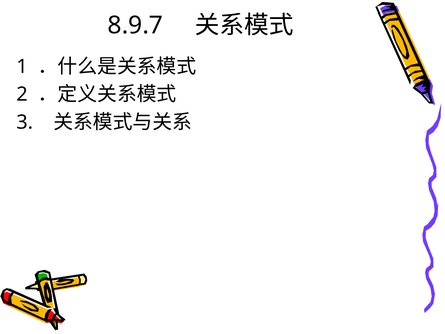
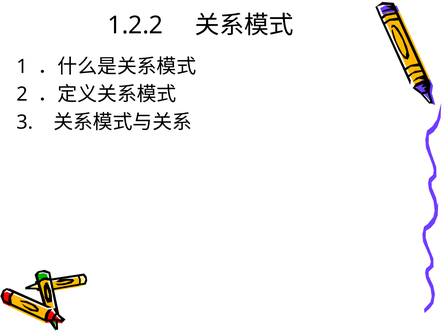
8.9.7: 8.9.7 -> 1.2.2 (135, 25)
